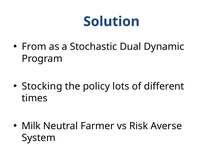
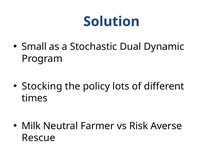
From: From -> Small (34, 47)
System: System -> Rescue (39, 138)
